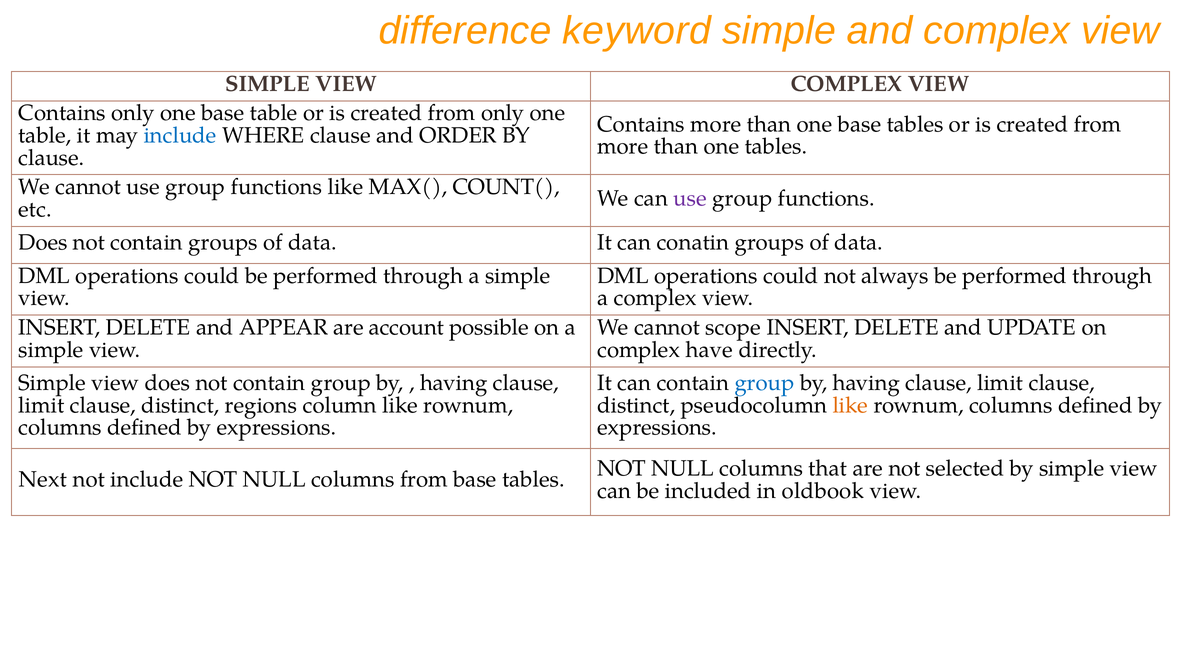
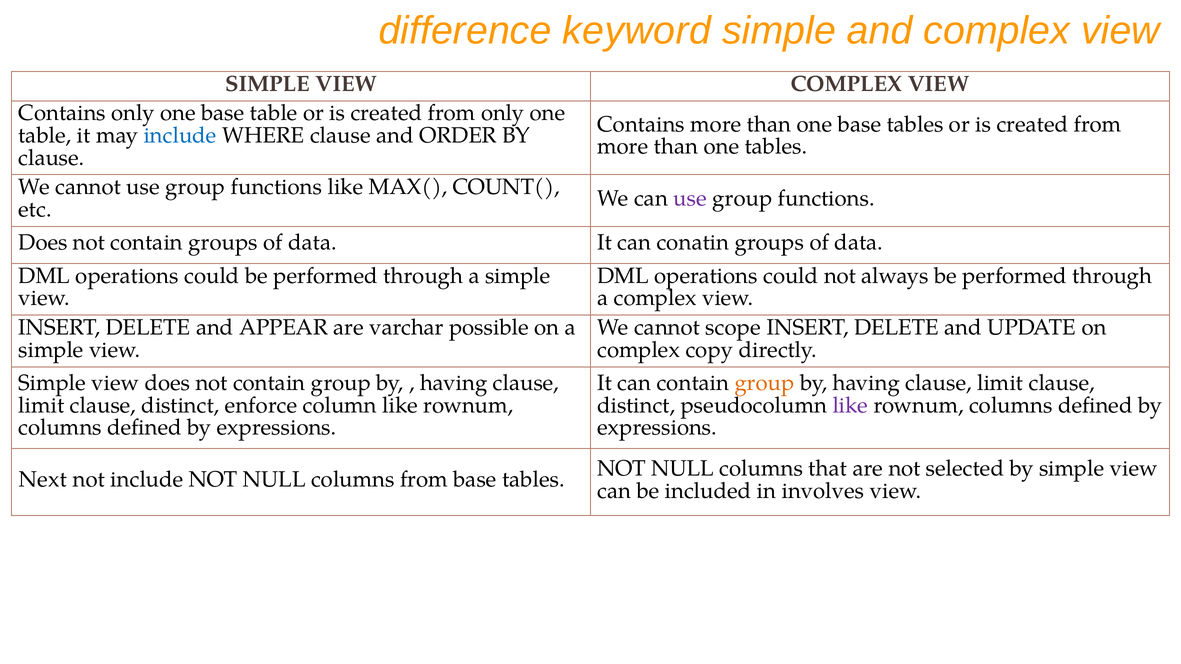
account: account -> varchar (406, 328)
have: have -> copy (709, 350)
group colour: blue -> orange (765, 383)
regions: regions -> enforce (261, 406)
like colour: orange -> purple (850, 406)
oldbook: oldbook -> involves (823, 491)
